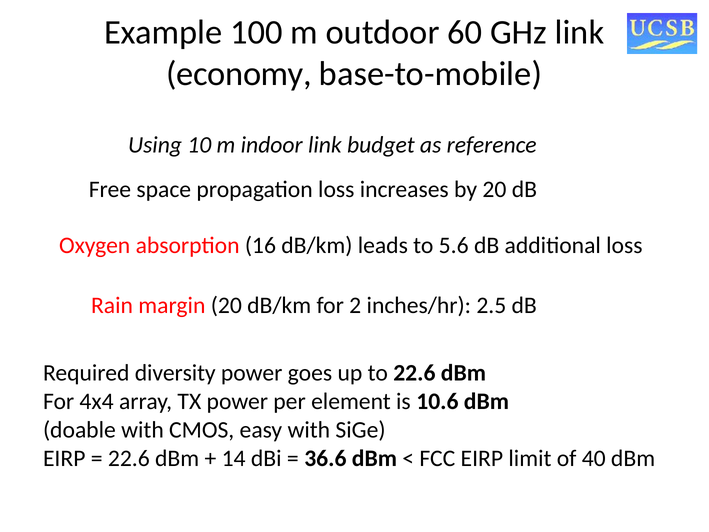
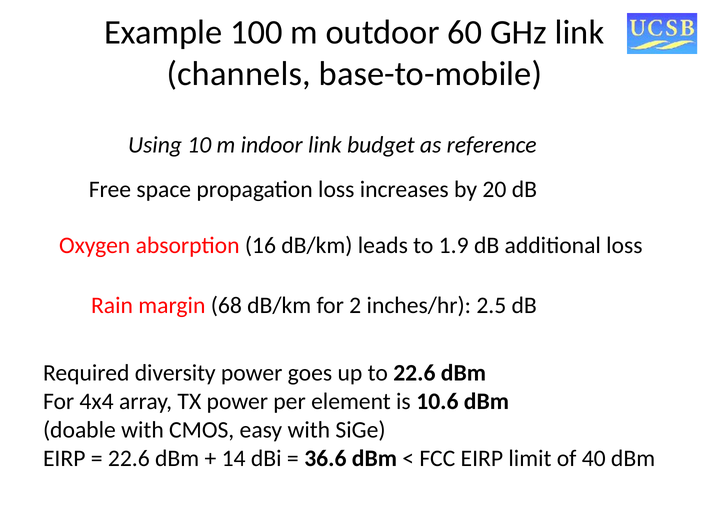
economy: economy -> channels (239, 74)
5.6: 5.6 -> 1.9 (454, 245)
margin 20: 20 -> 68 (226, 305)
